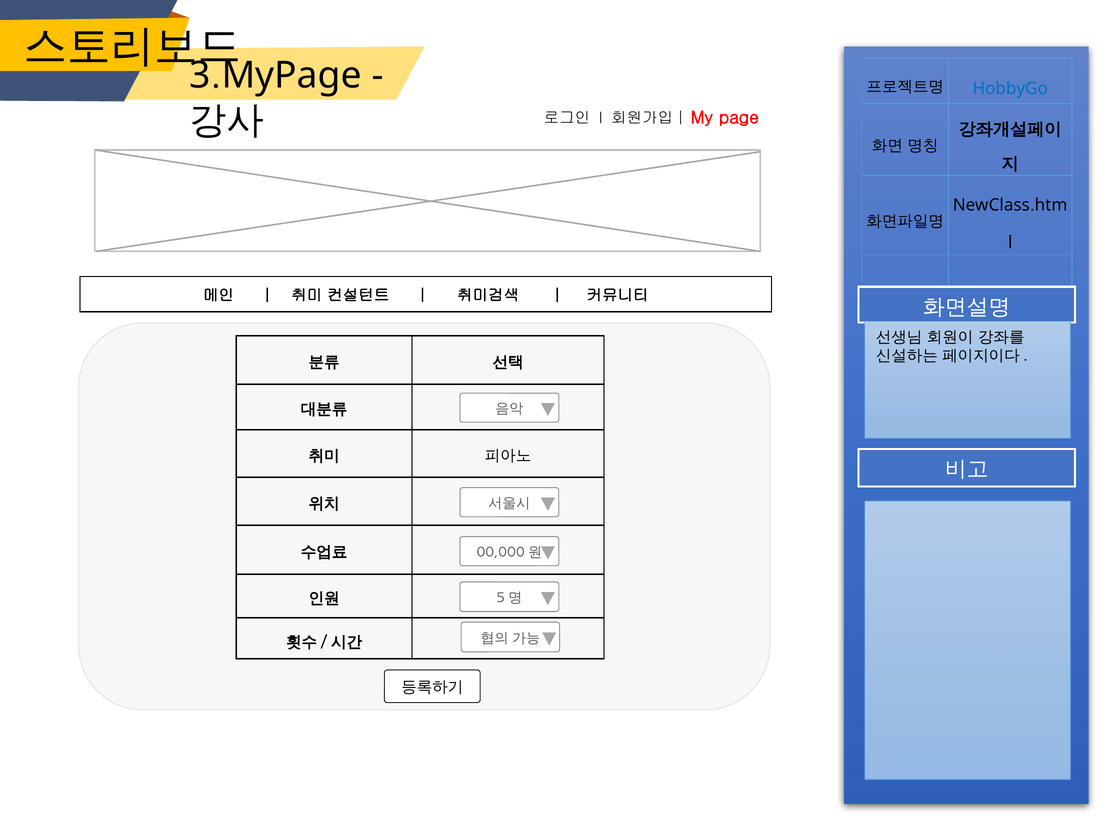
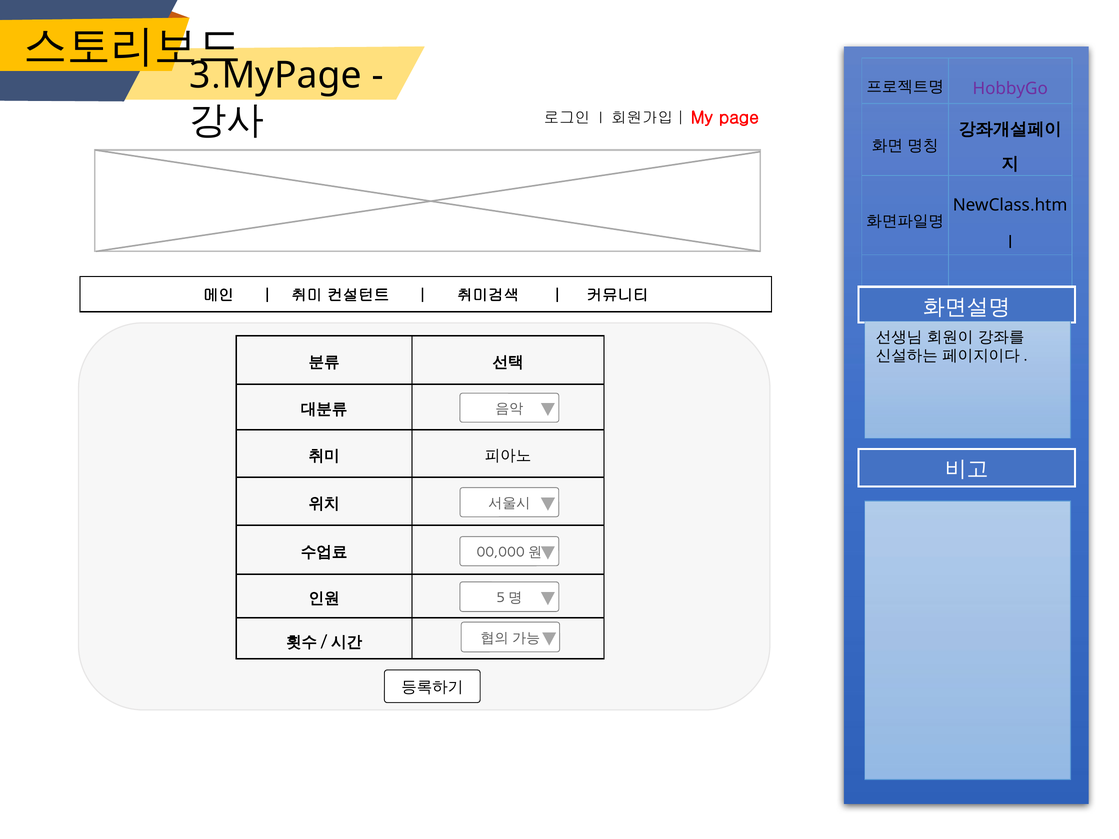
HobbyGo colour: blue -> purple (1010, 89)
